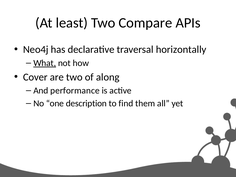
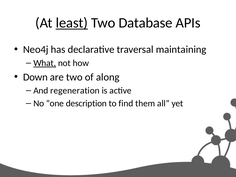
least underline: none -> present (72, 23)
Compare: Compare -> Database (145, 23)
horizontally: horizontally -> maintaining (181, 50)
Cover: Cover -> Down (35, 77)
performance: performance -> regeneration (75, 91)
